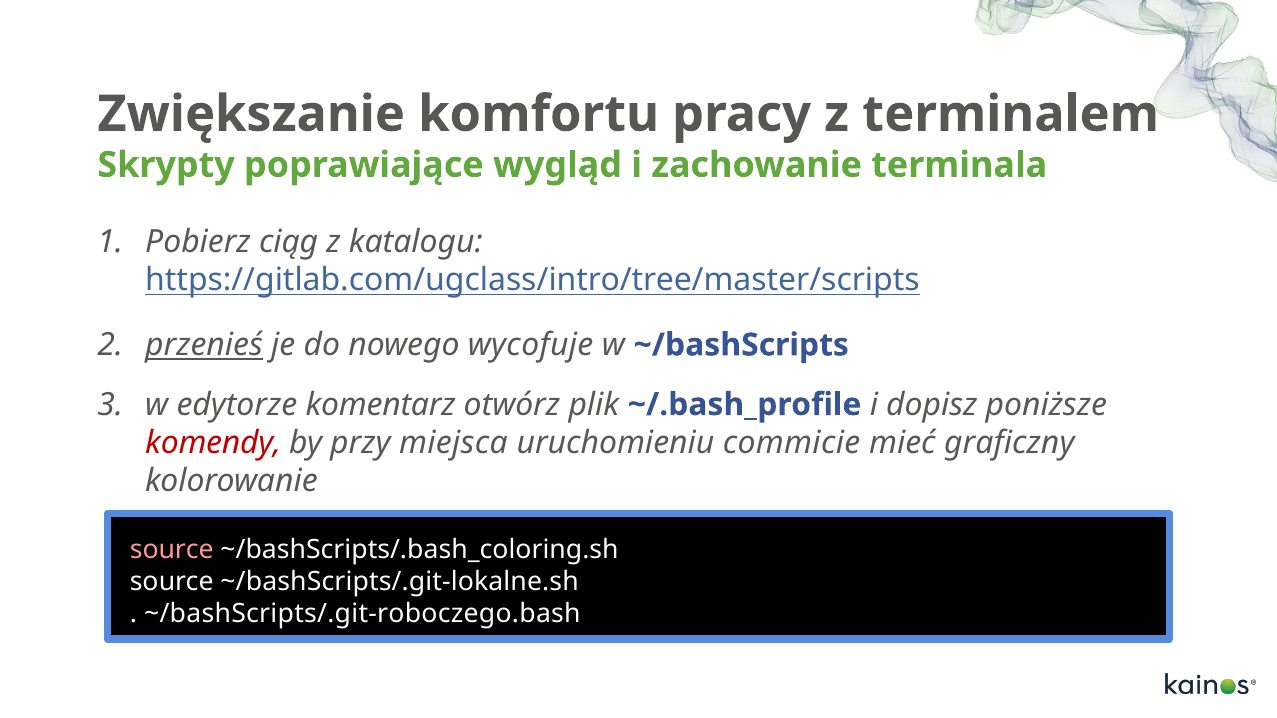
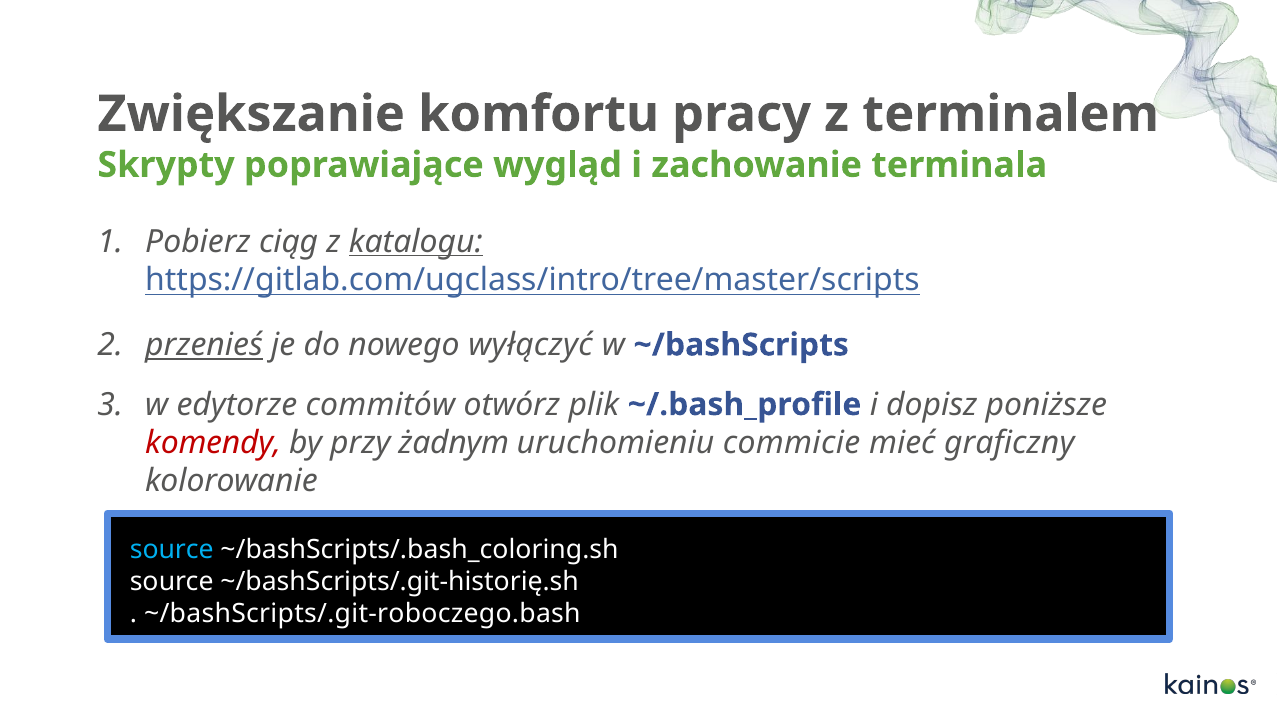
katalogu underline: none -> present (416, 242)
wycofuje: wycofuje -> wyłączyć (531, 345)
komentarz: komentarz -> commitów (380, 405)
miejsca: miejsca -> żadnym (454, 443)
source colour: pink -> light blue (172, 550)
~/bashScripts/.git-lokalne.sh: ~/bashScripts/.git-lokalne.sh -> ~/bashScripts/.git-historię.sh (400, 582)
